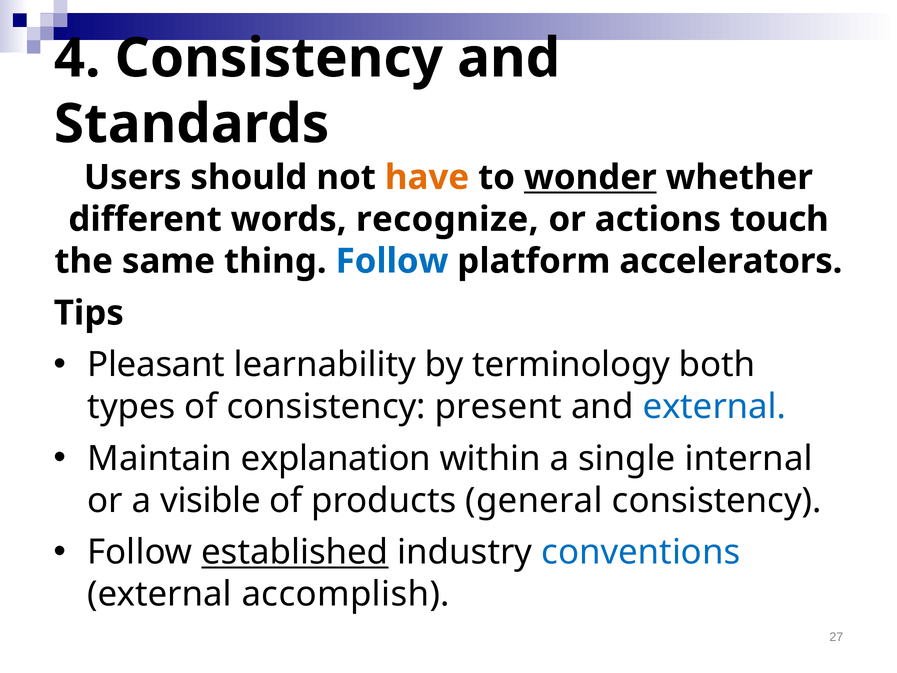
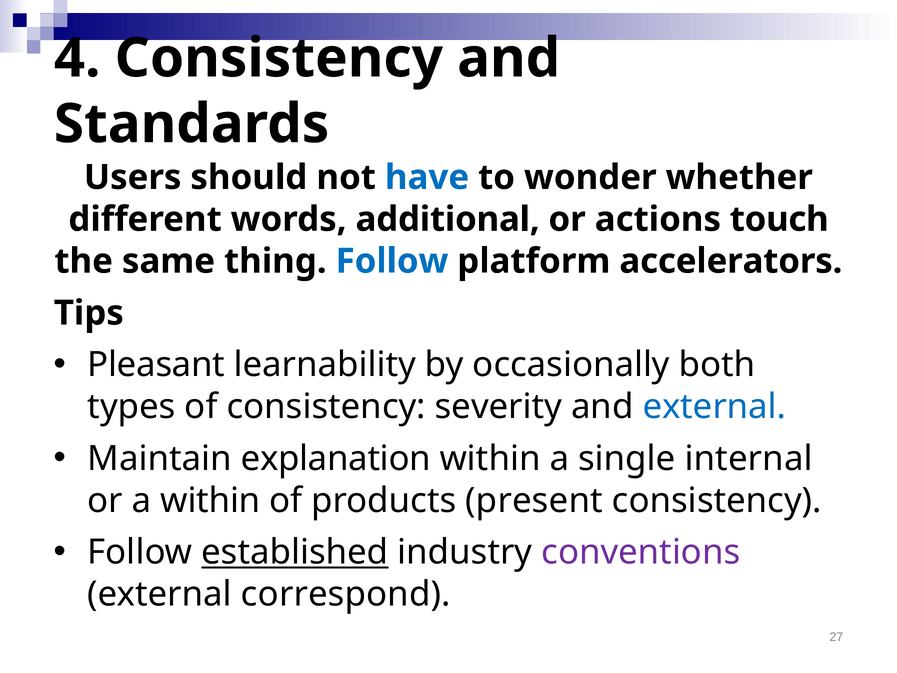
have colour: orange -> blue (427, 177)
wonder underline: present -> none (590, 177)
recognize: recognize -> additional (448, 219)
terminology: terminology -> occasionally (571, 365)
present: present -> severity (498, 407)
a visible: visible -> within (210, 500)
general: general -> present (534, 500)
conventions colour: blue -> purple (641, 552)
accomplish: accomplish -> correspond (346, 594)
